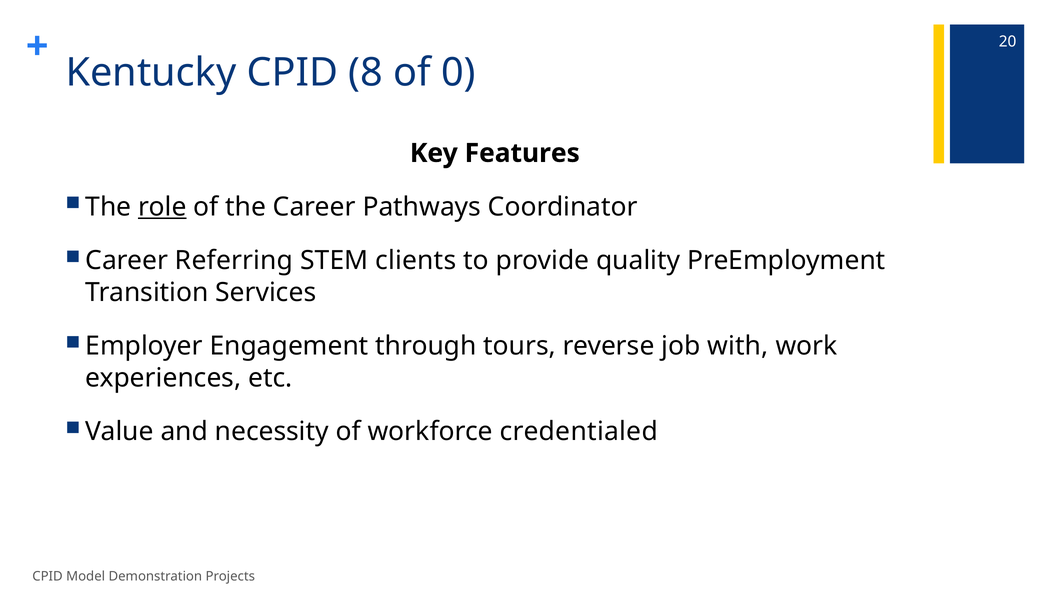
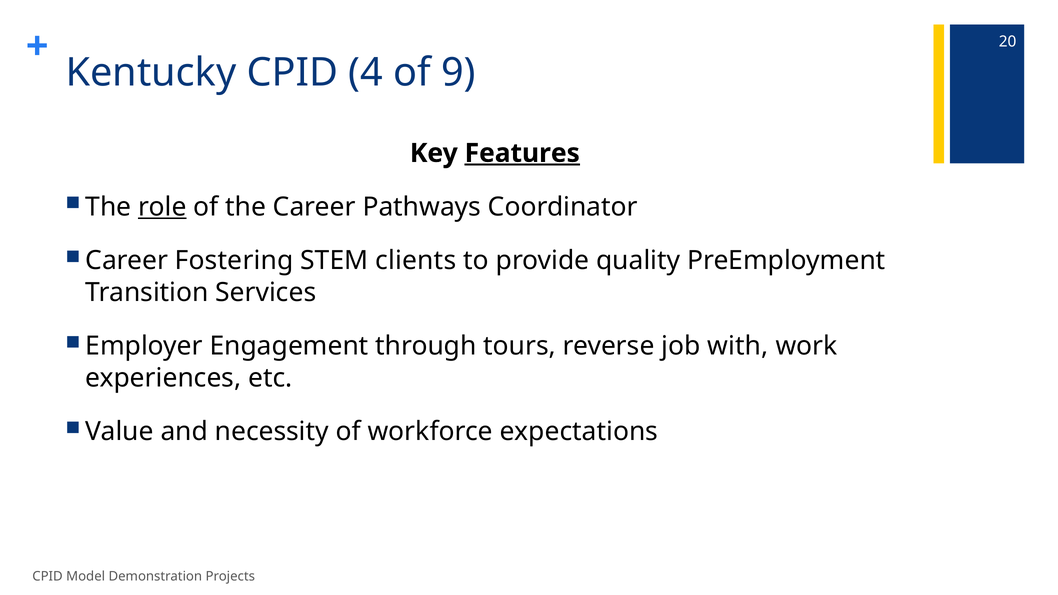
8: 8 -> 4 (366, 73)
0: 0 -> 9 (458, 73)
Features underline: none -> present (522, 153)
Referring: Referring -> Fostering (234, 261)
credentialed: credentialed -> expectations (579, 432)
